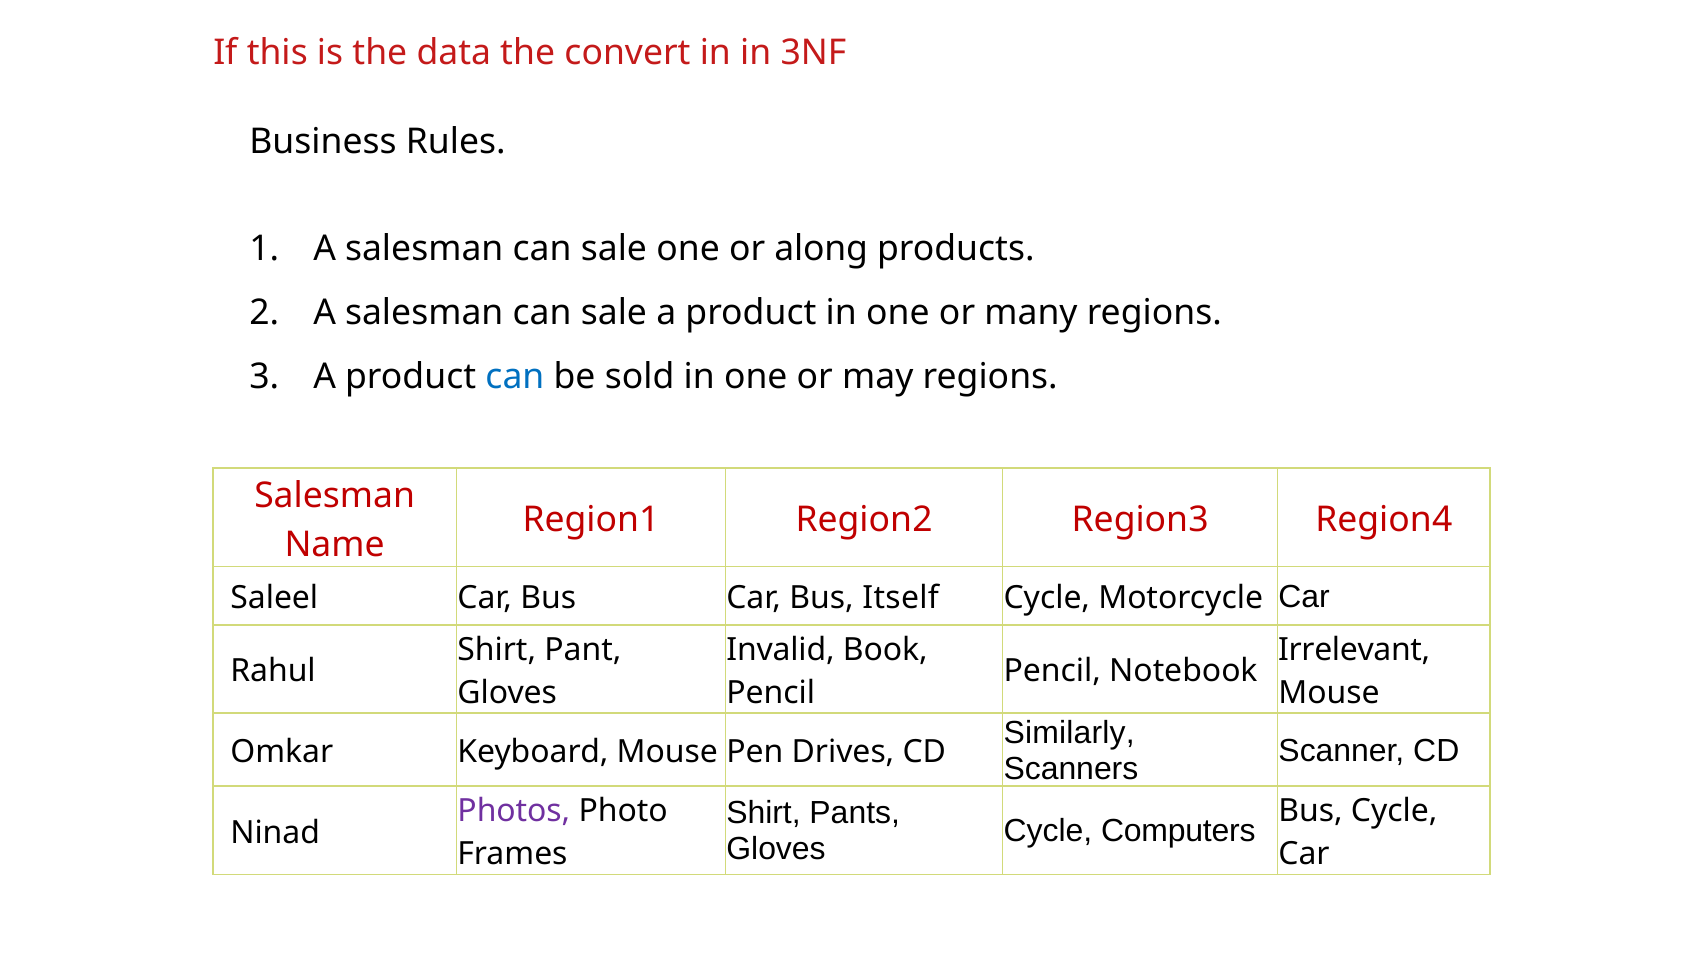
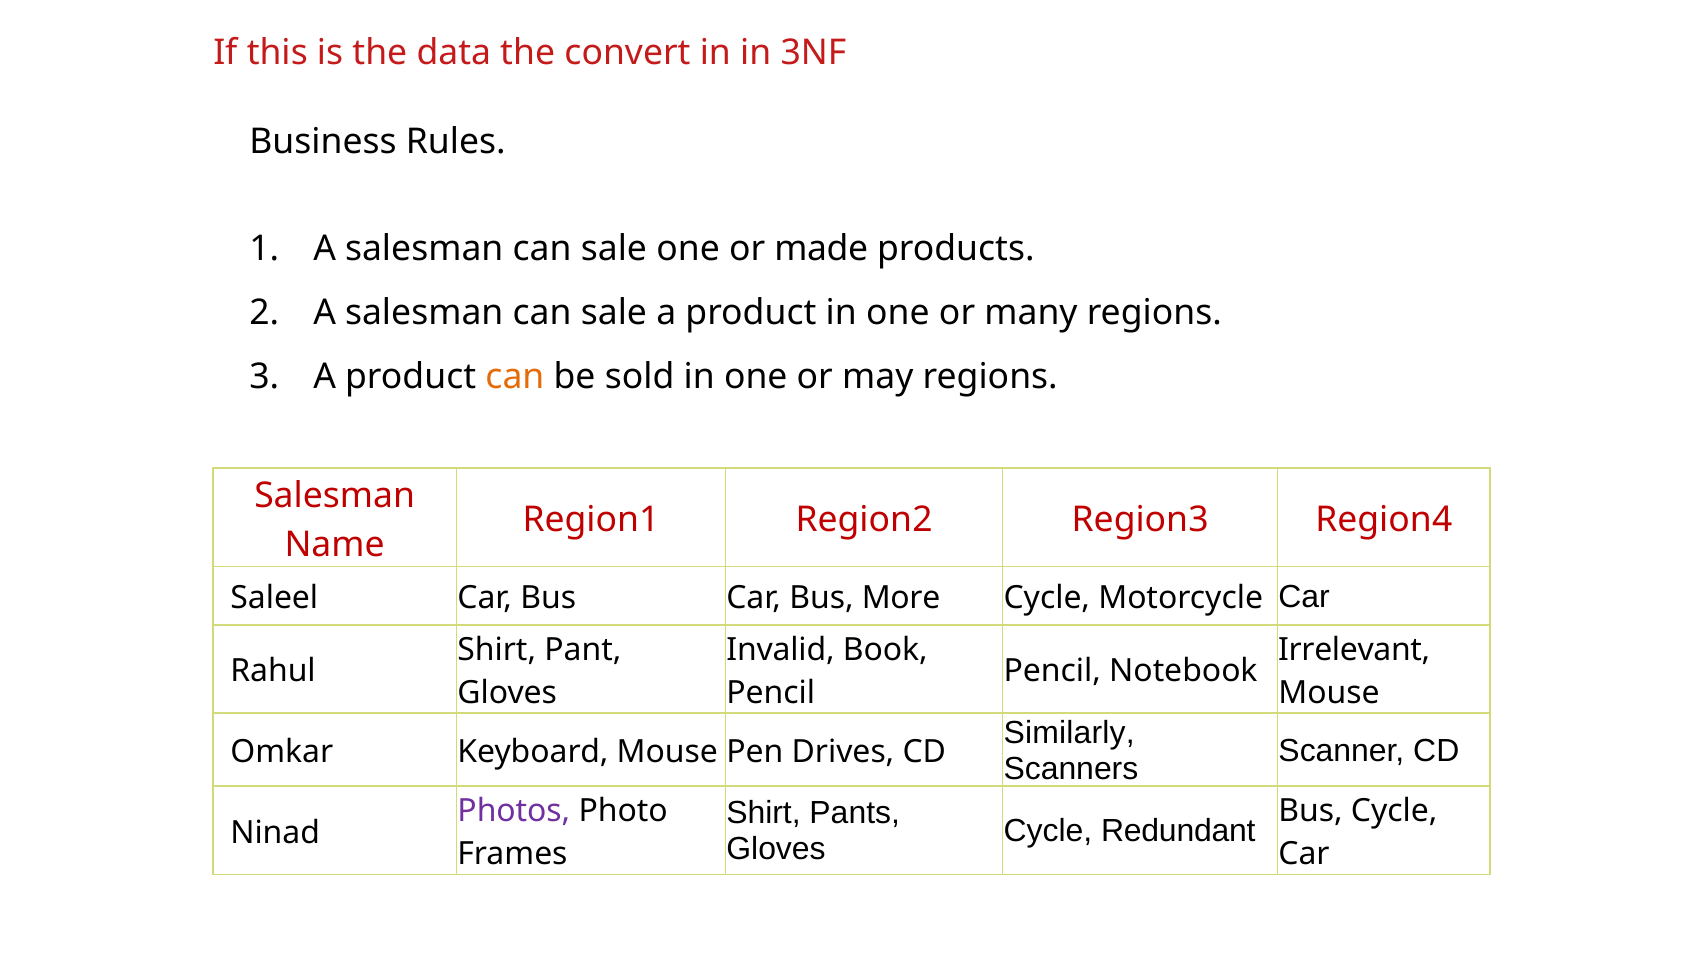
along: along -> made (821, 249)
can colour: blue -> orange (515, 376)
Itself: Itself -> More (901, 598)
Computers: Computers -> Redundant (1178, 831)
